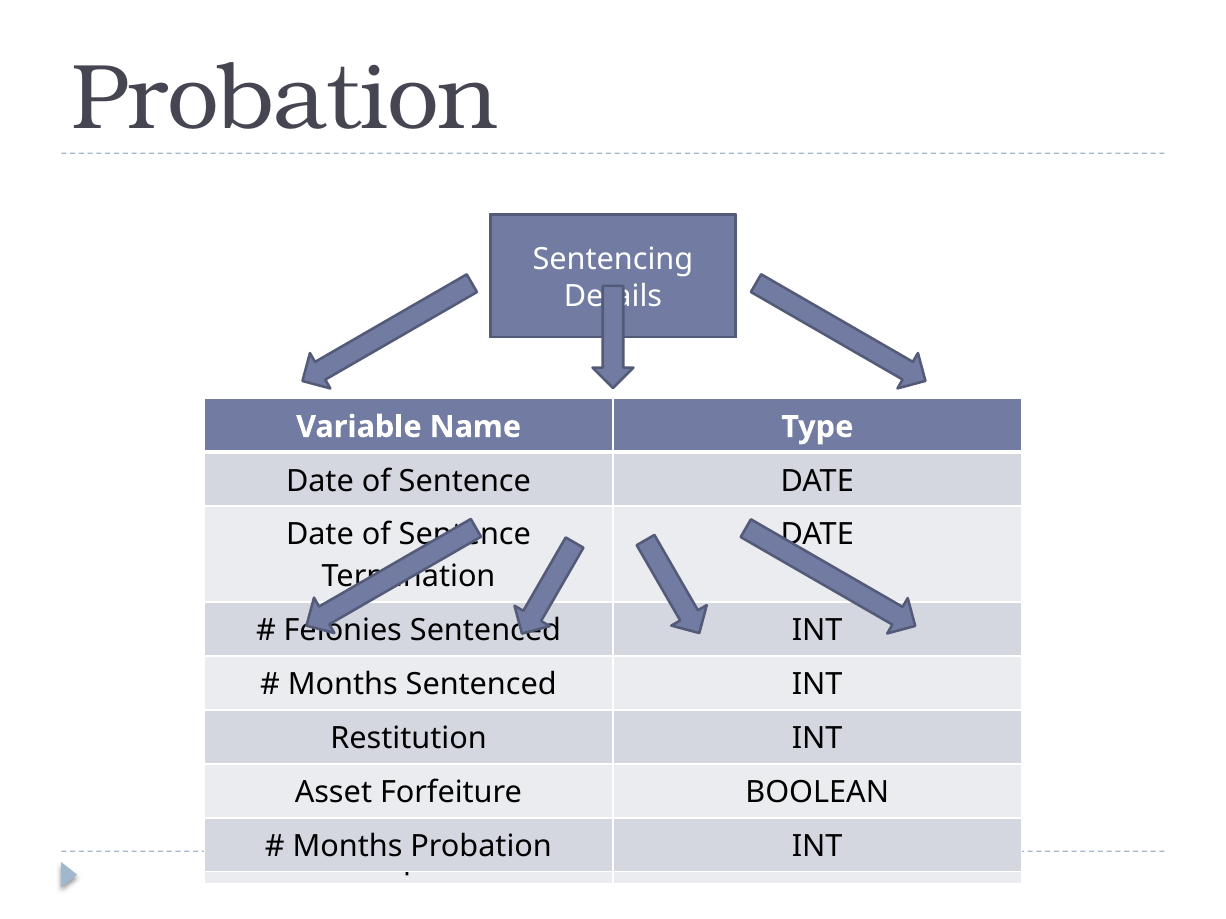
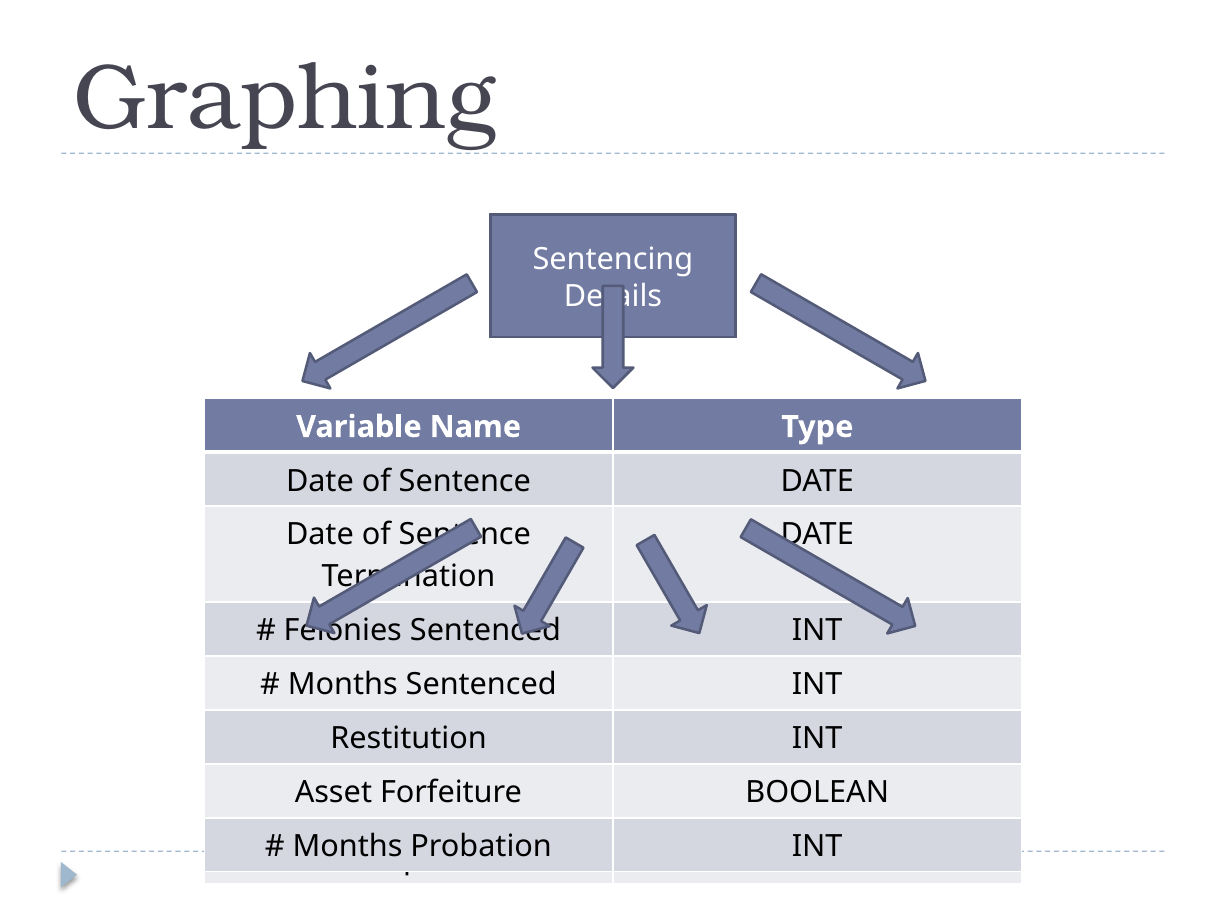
Probation: Probation -> Graphing (285, 98)
